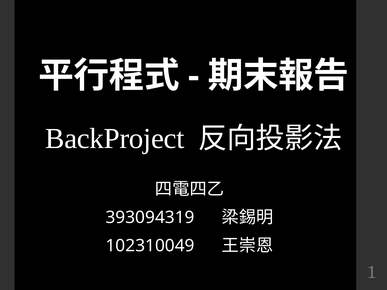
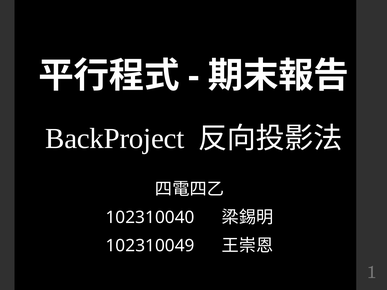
393094319: 393094319 -> 102310040 (150, 218)
